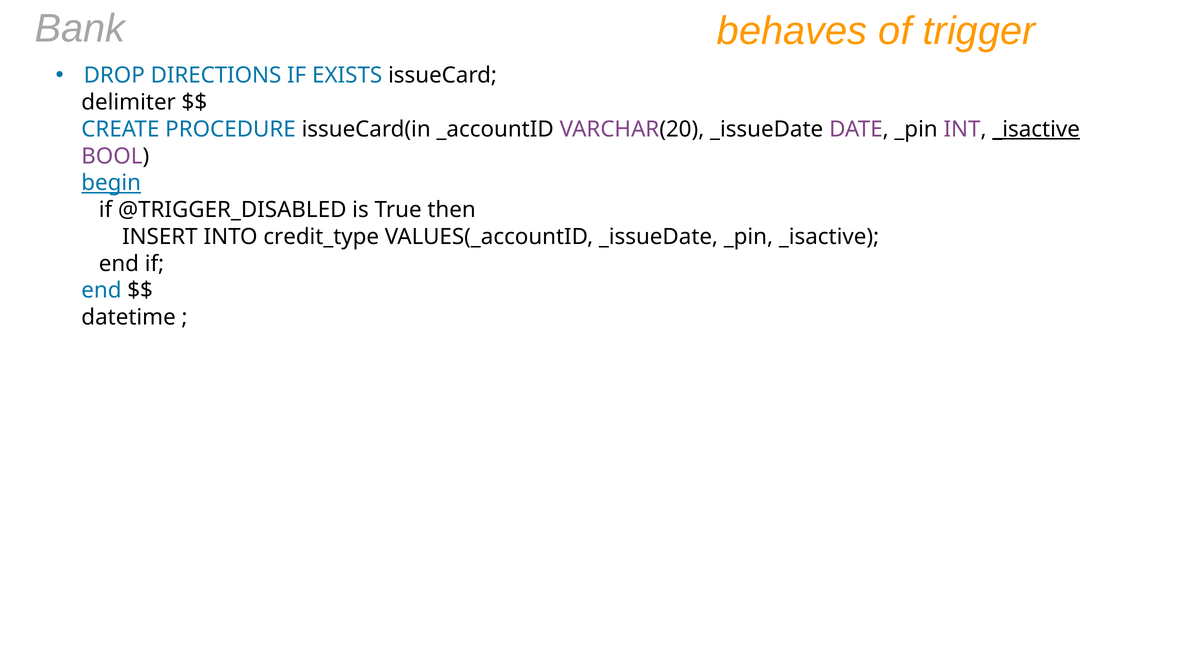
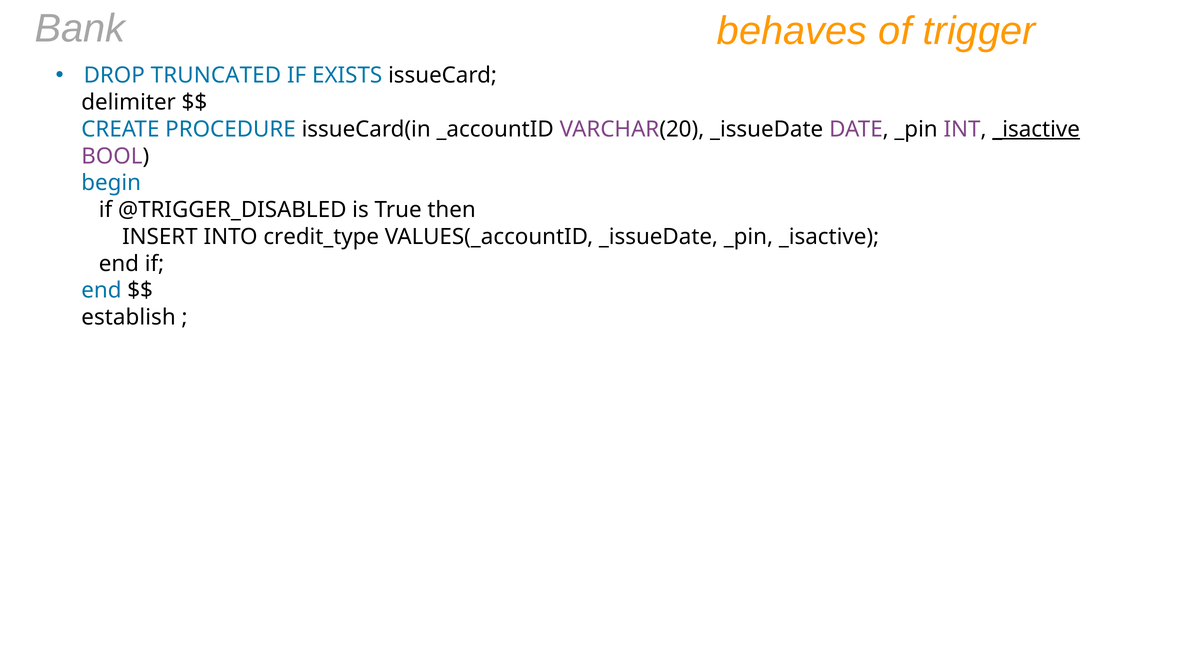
DIRECTIONS: DIRECTIONS -> TRUNCATED (216, 75)
begin underline: present -> none (111, 183)
datetime: datetime -> establish (129, 317)
